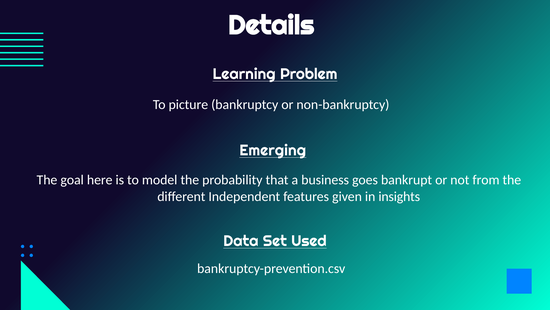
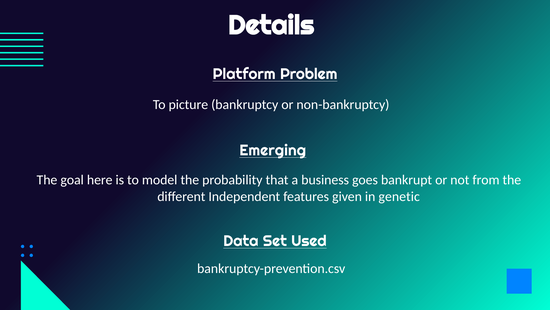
Learning: Learning -> Platform (244, 74)
insights: insights -> genetic (399, 196)
